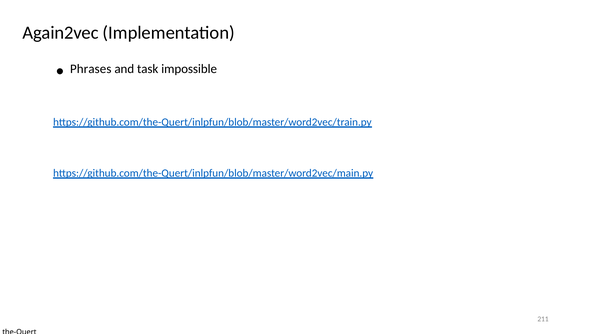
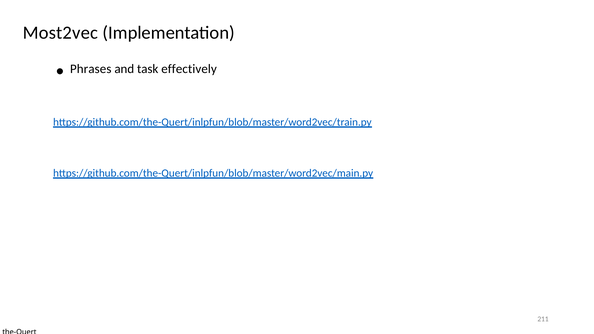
Again2vec: Again2vec -> Most2vec (60, 33)
impossible: impossible -> effectively (189, 69)
